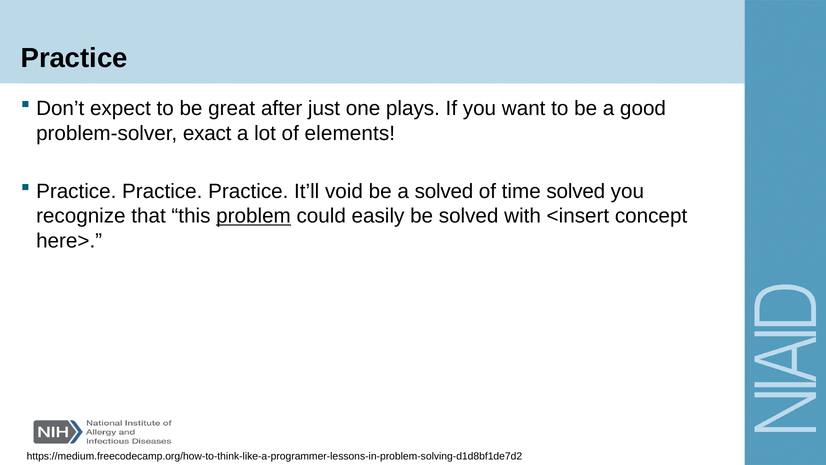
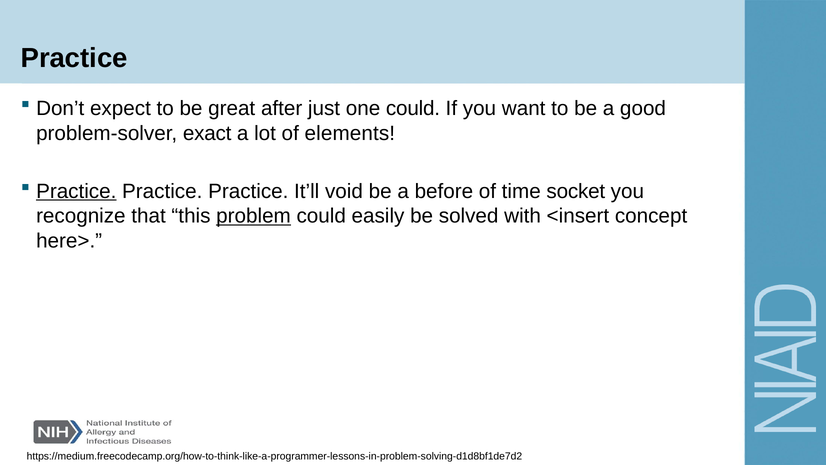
one plays: plays -> could (413, 108)
Practice underline: none -> present (76, 191)
a solved: solved -> before (444, 191)
time solved: solved -> socket (576, 191)
